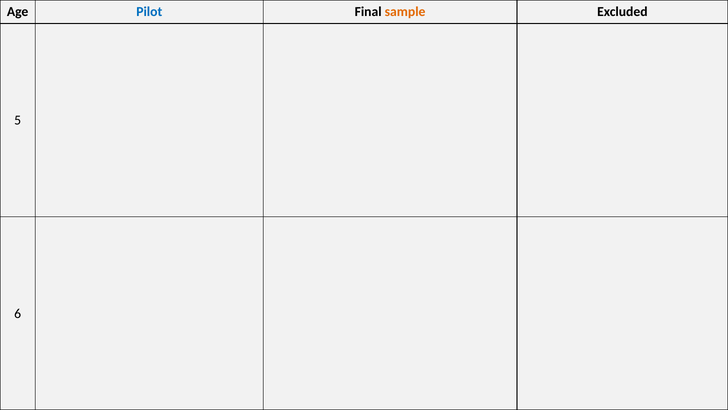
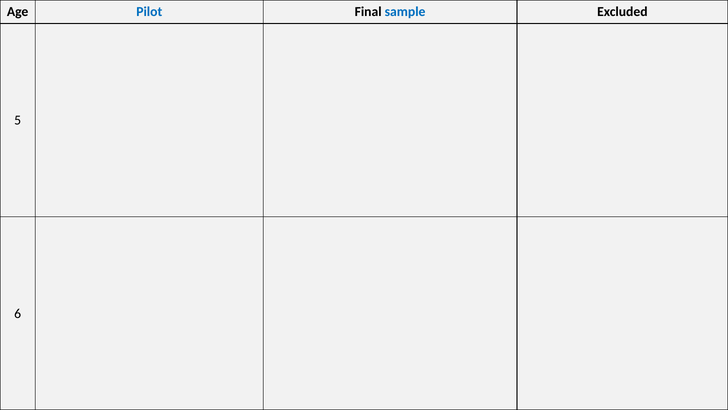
sample colour: orange -> blue (405, 12)
